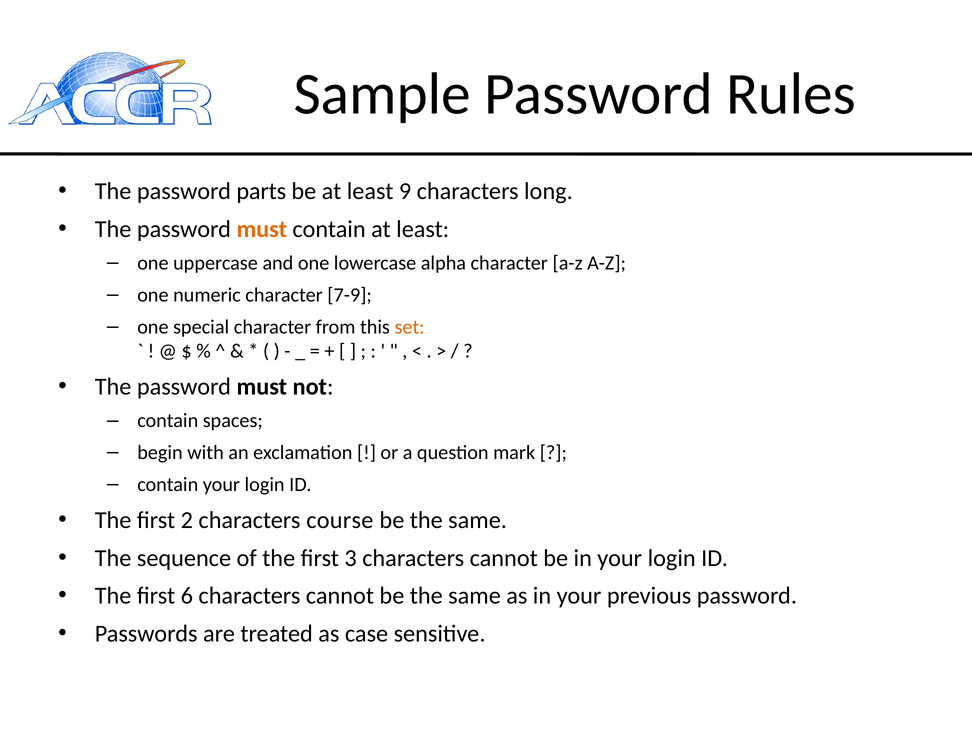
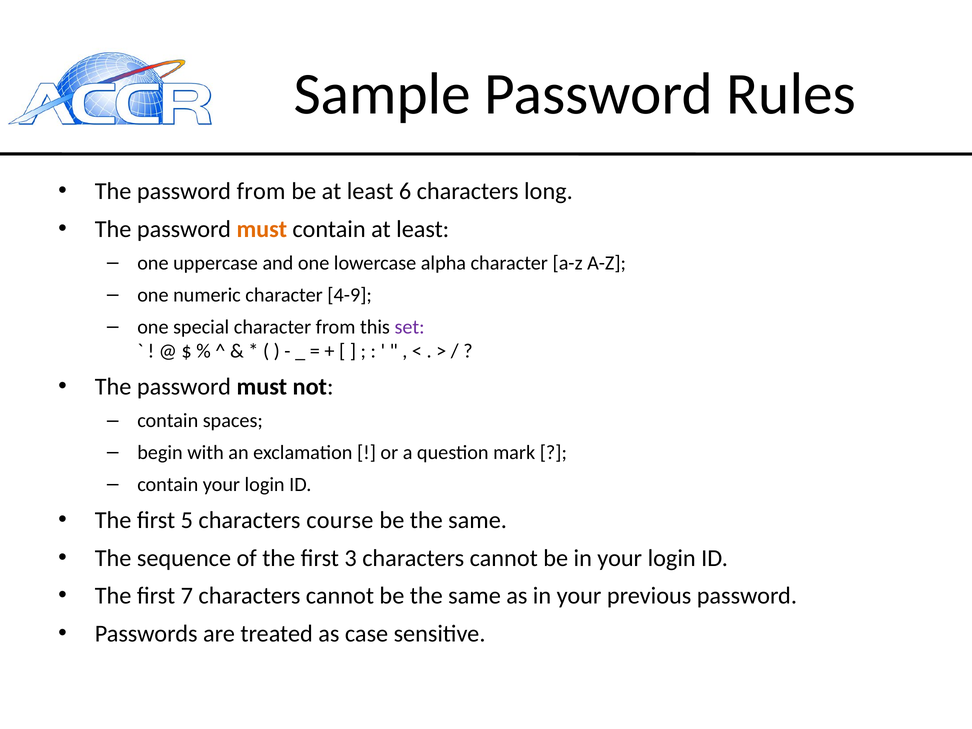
password parts: parts -> from (261, 191)
9: 9 -> 6 (405, 191)
7-9: 7-9 -> 4-9 (350, 295)
set colour: orange -> purple (410, 327)
2: 2 -> 5 (187, 520)
6: 6 -> 7 (187, 596)
